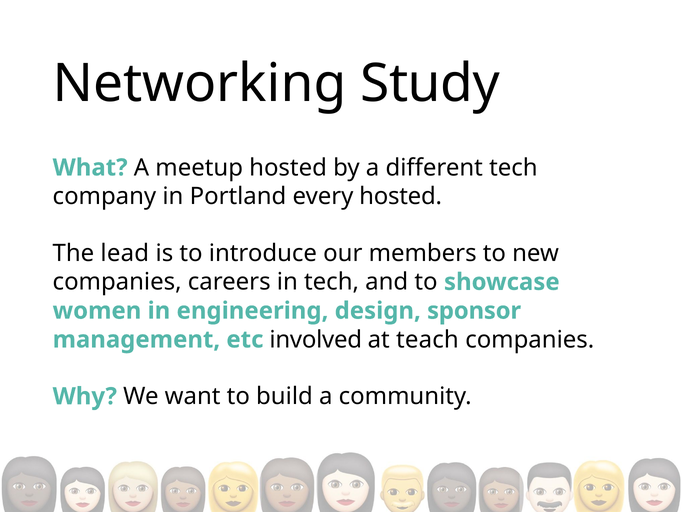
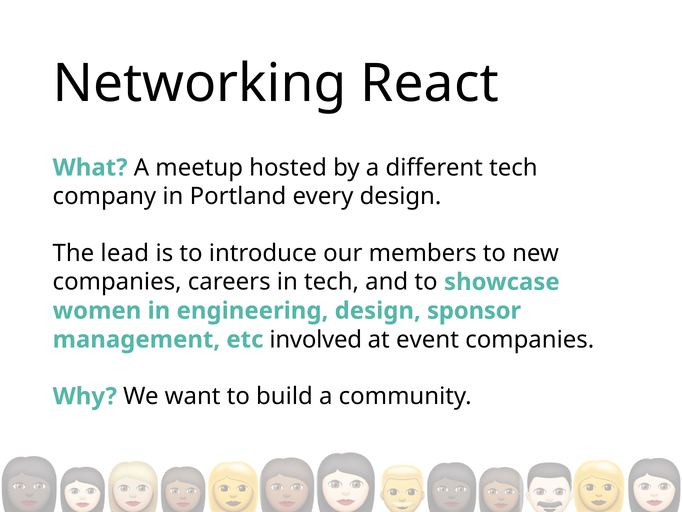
Study: Study -> React (430, 84)
every hosted: hosted -> design (400, 196)
teach: teach -> event (428, 339)
